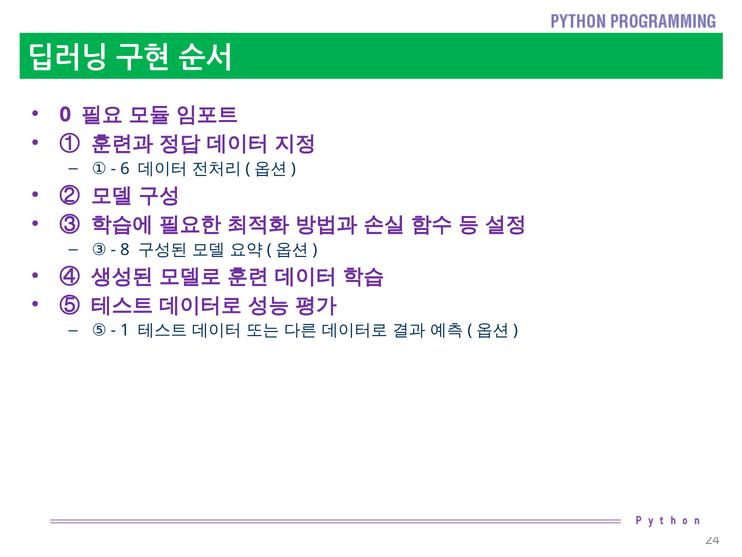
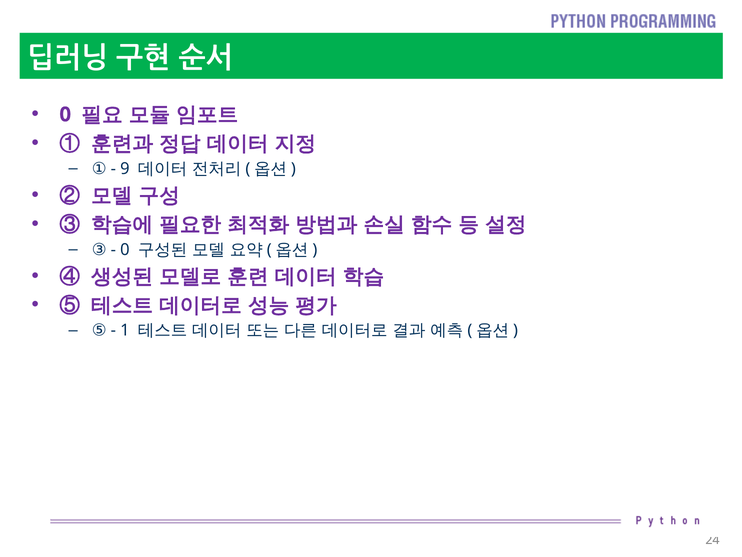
6: 6 -> 9 (125, 169)
8: 8 -> 0 (125, 249)
